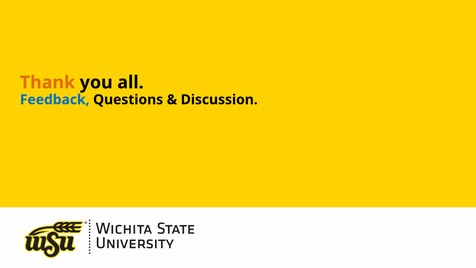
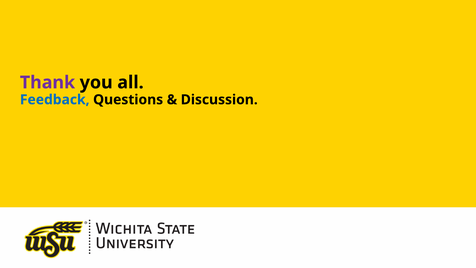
Thank colour: orange -> purple (47, 82)
